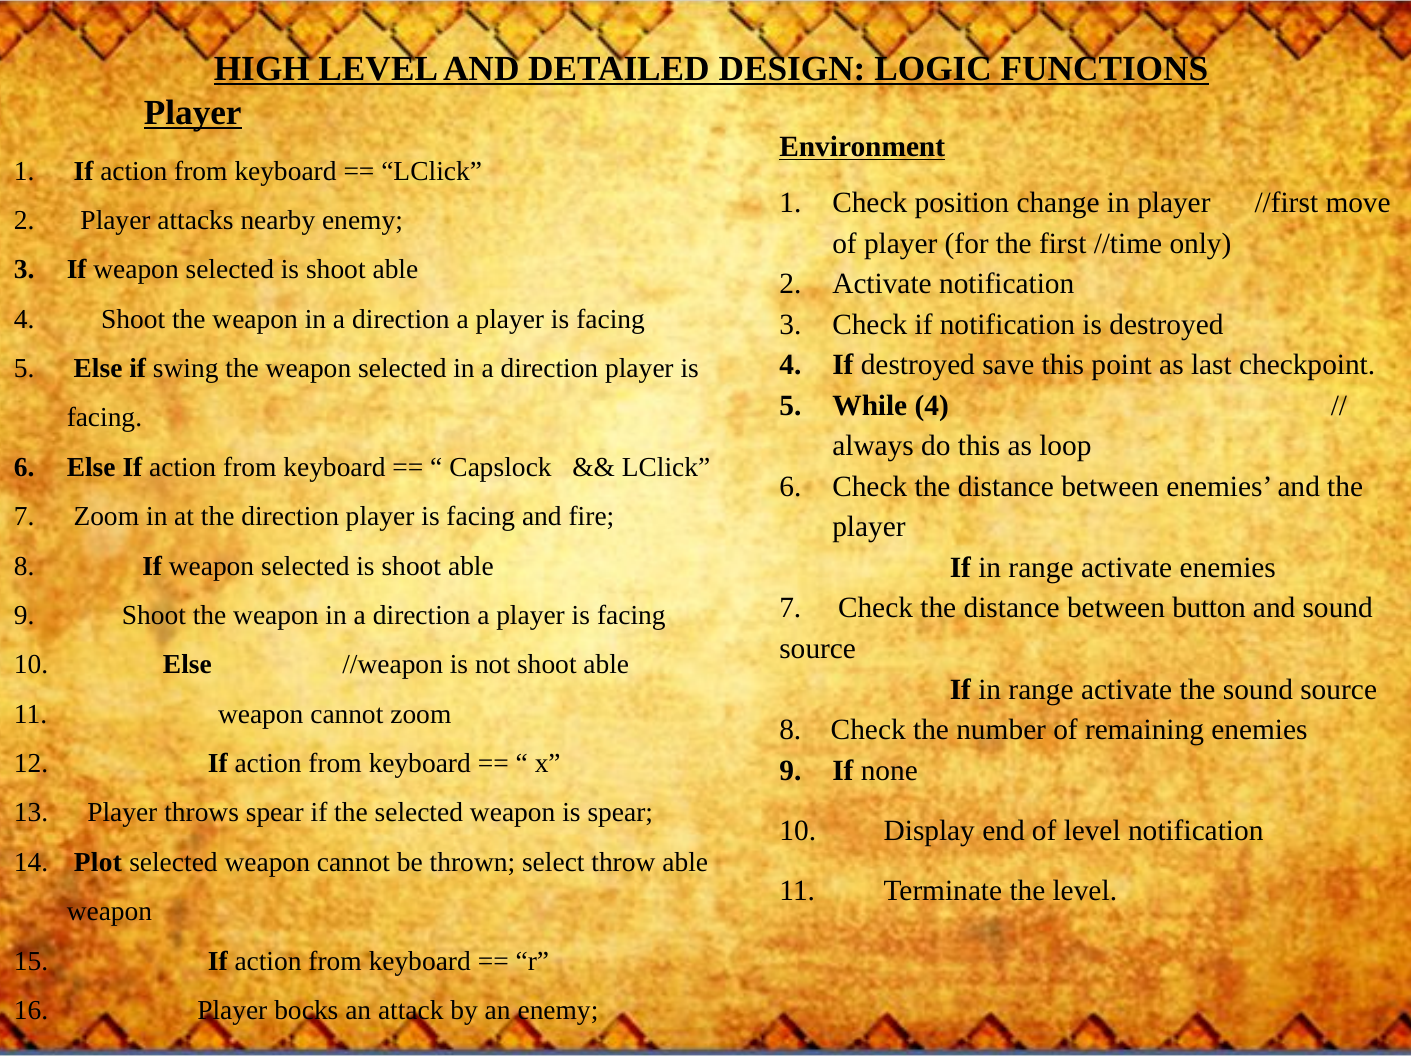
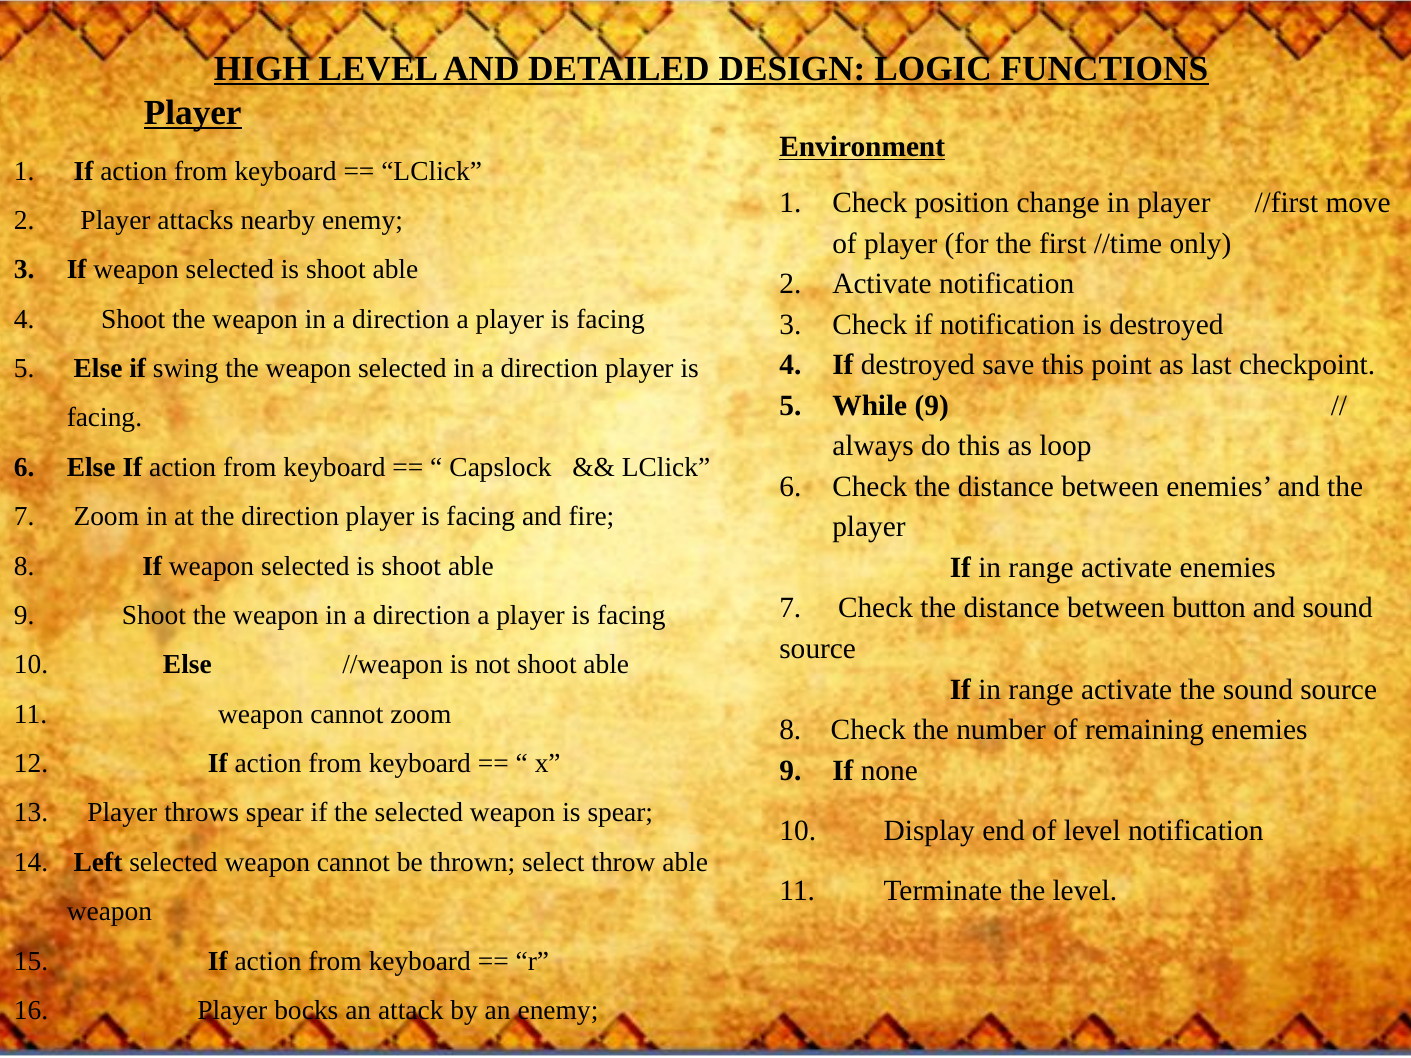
While 4: 4 -> 9 (932, 406)
Plot: Plot -> Left (98, 862)
